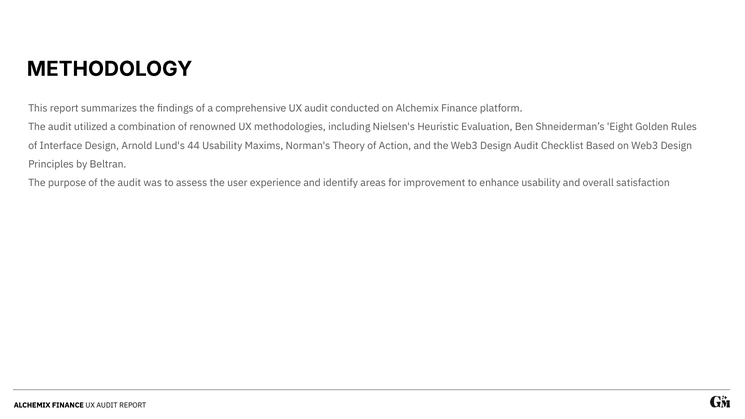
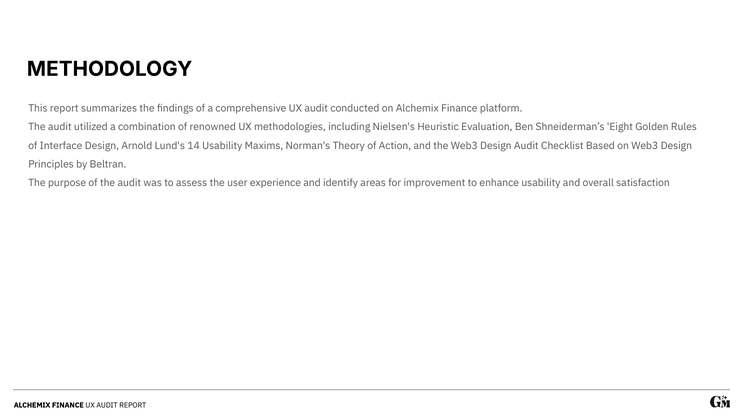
44: 44 -> 14 (194, 146)
